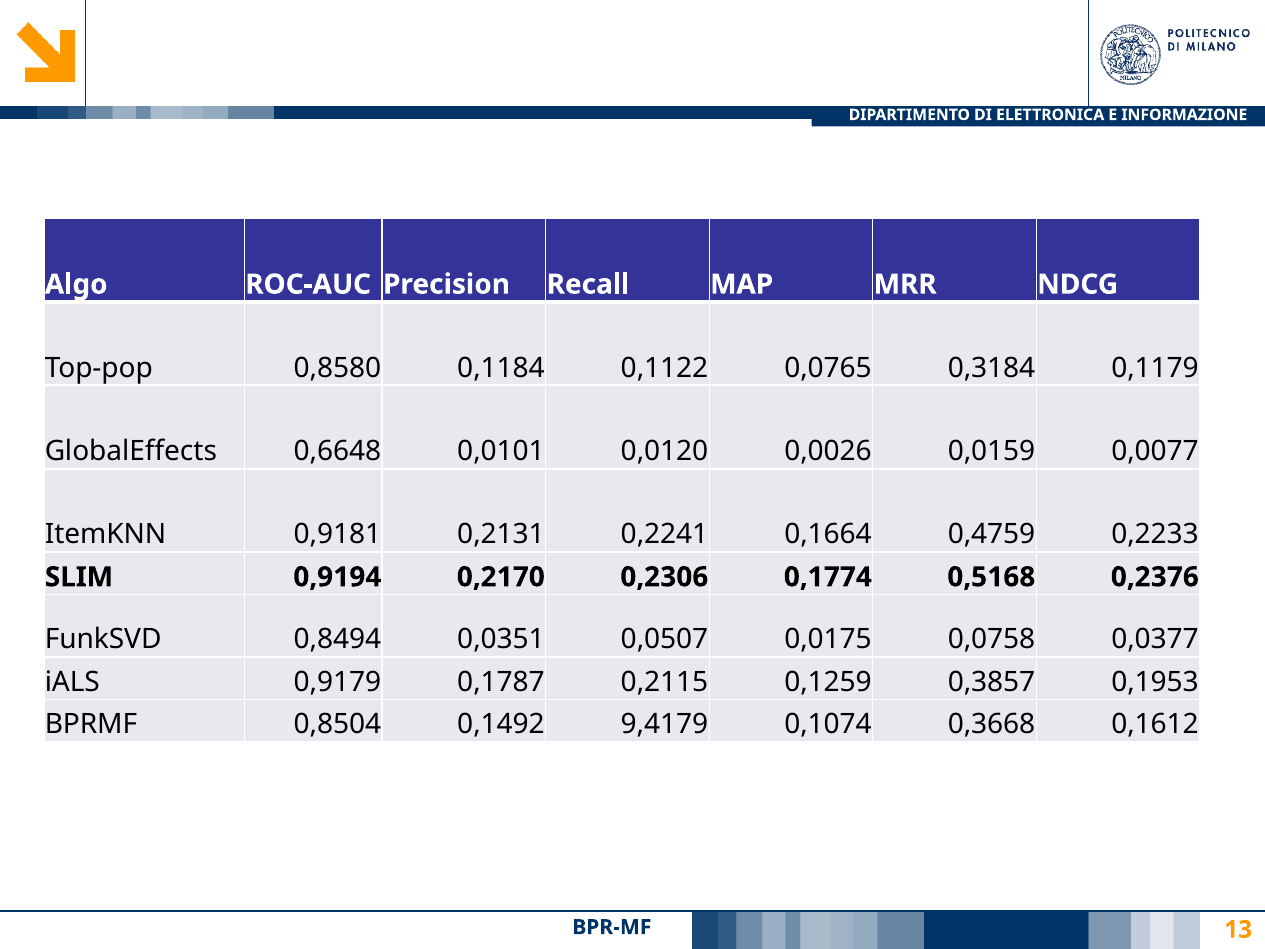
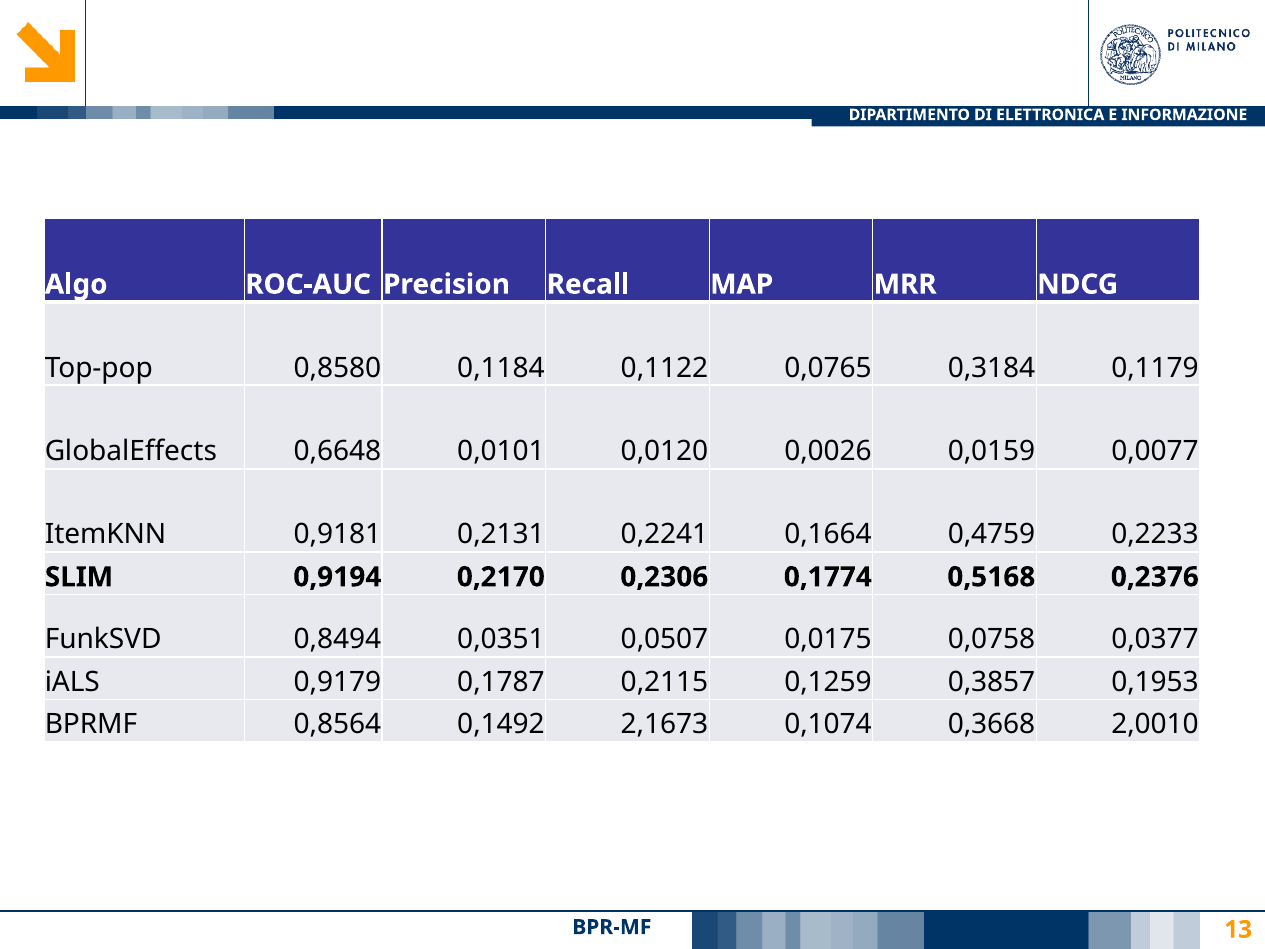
0,8504: 0,8504 -> 0,8564 (337, 724)
9,4179: 9,4179 -> 2,1673 (665, 724)
0,1612: 0,1612 -> 2,0010 (1155, 724)
